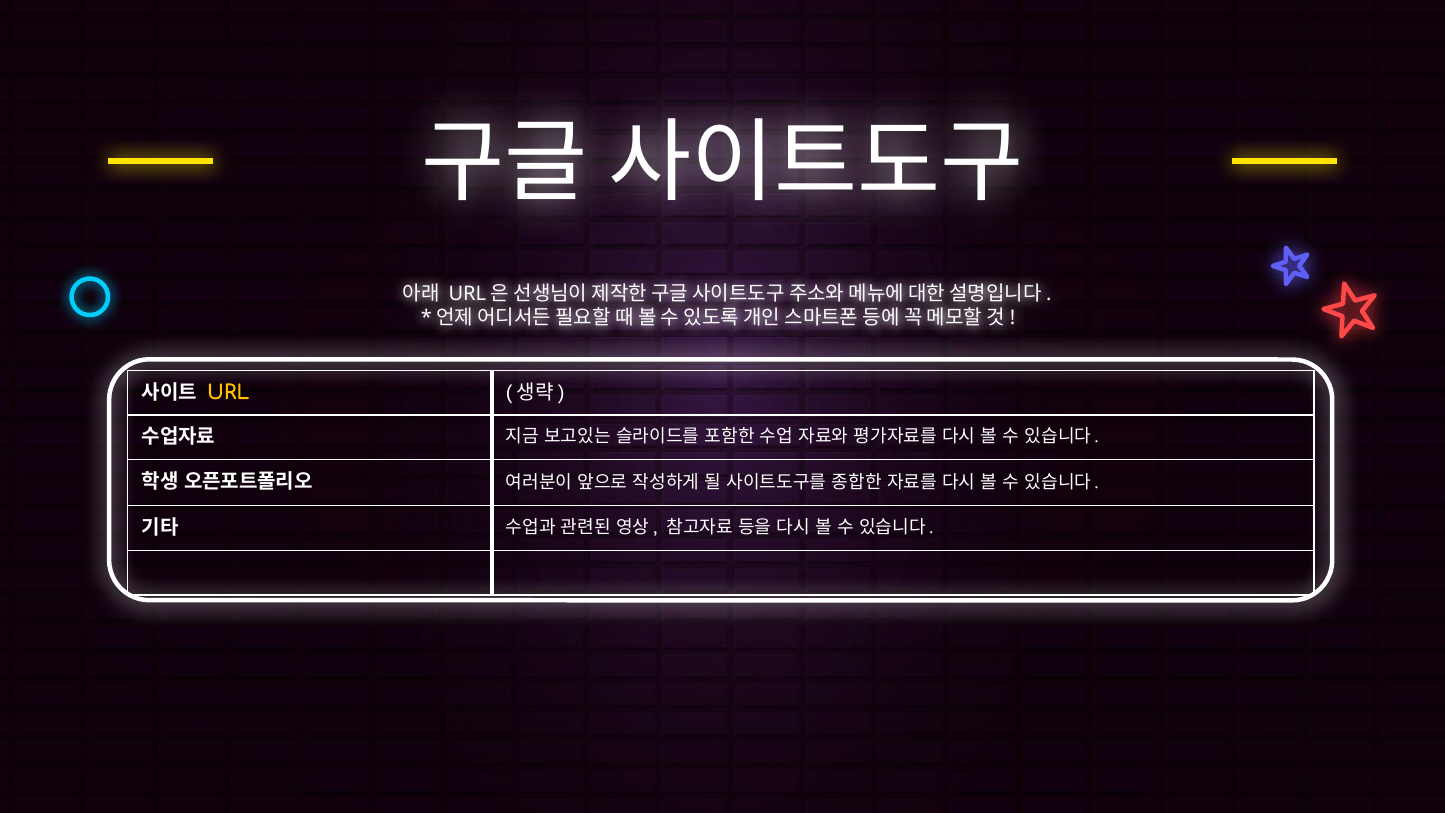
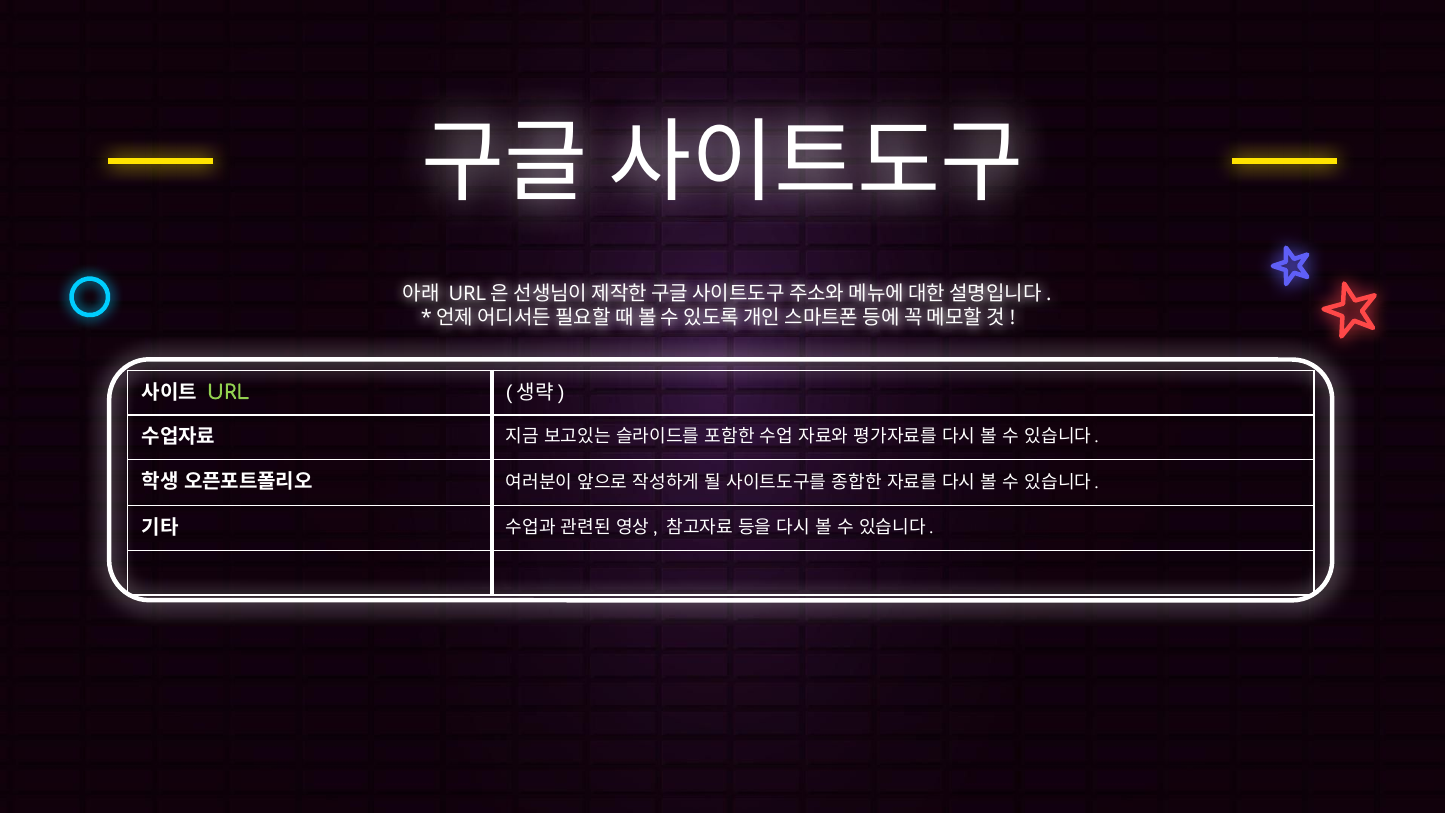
URL colour: yellow -> light green (228, 392)
